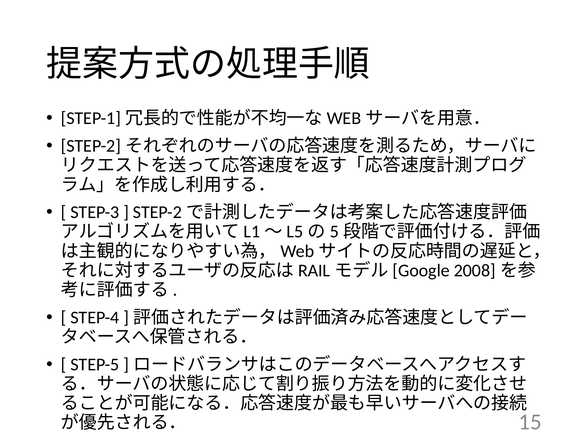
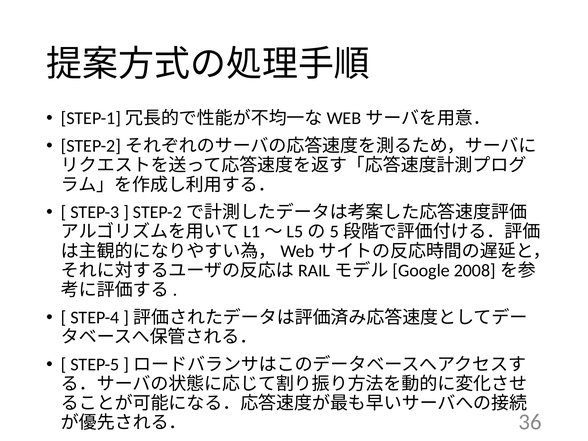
15: 15 -> 36 (530, 422)
